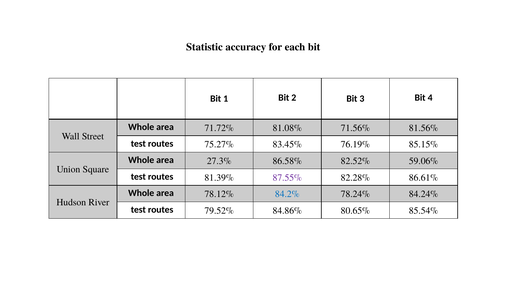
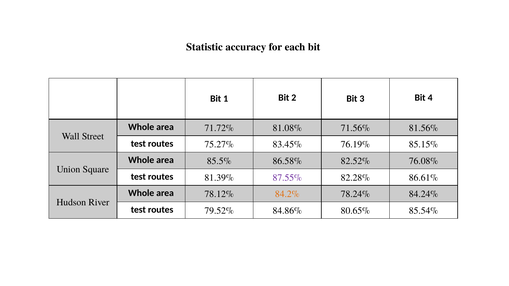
27.3%: 27.3% -> 85.5% (219, 161)
59.06%: 59.06% -> 76.08% (424, 161)
84.2% colour: blue -> orange (287, 194)
